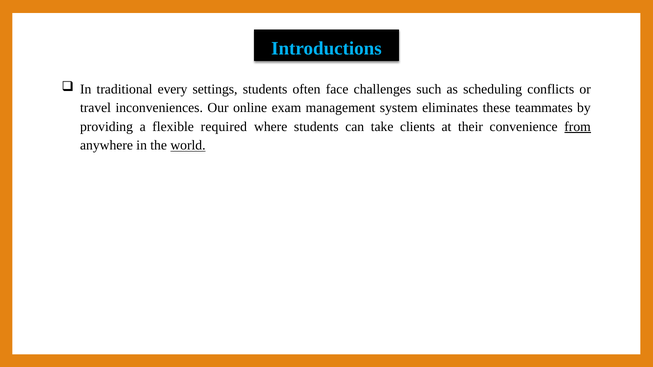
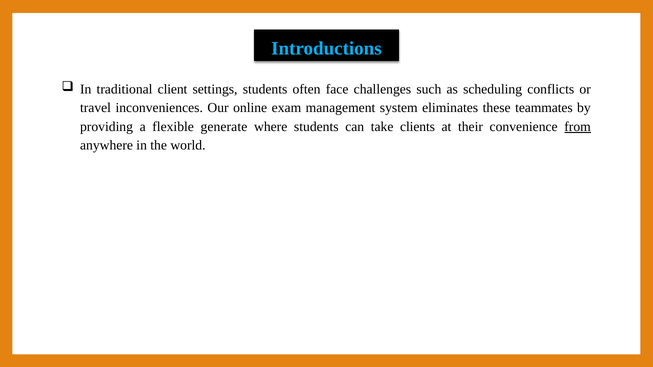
every: every -> client (173, 89)
required: required -> generate (224, 127)
world underline: present -> none (188, 146)
